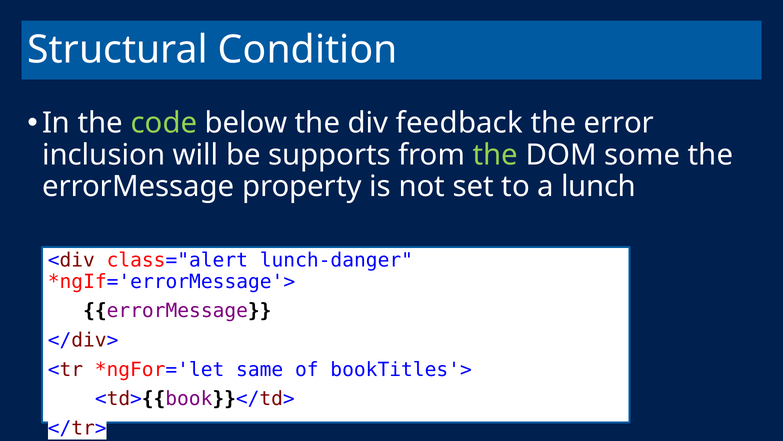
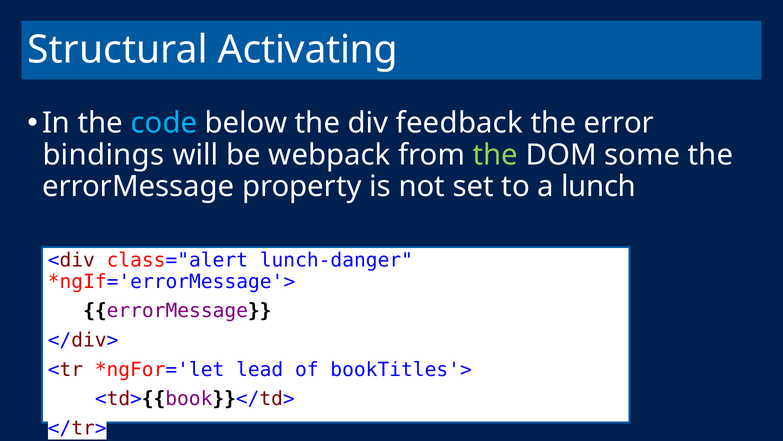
Condition: Condition -> Activating (308, 50)
code colour: light green -> light blue (164, 123)
inclusion: inclusion -> bindings (103, 155)
supports: supports -> webpack (330, 155)
same: same -> lead (260, 369)
